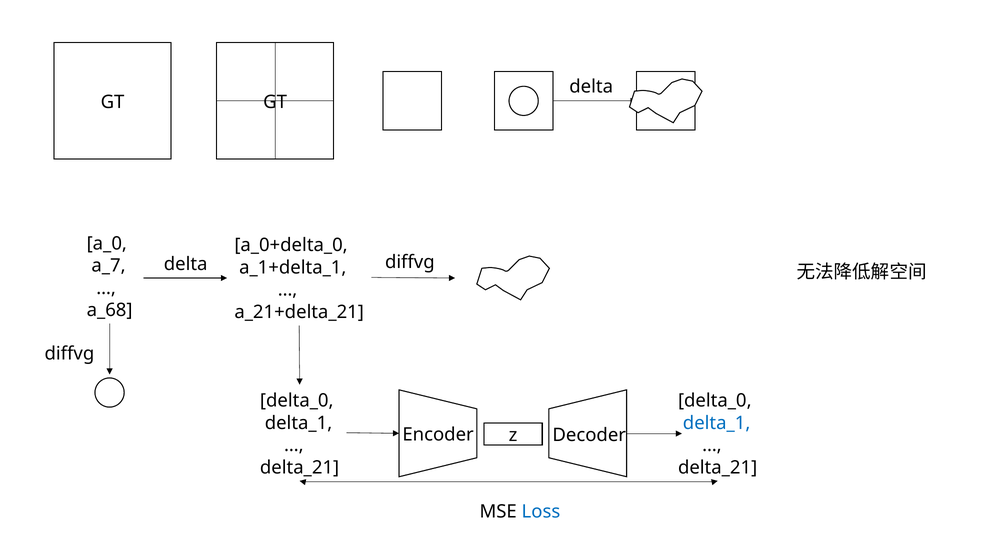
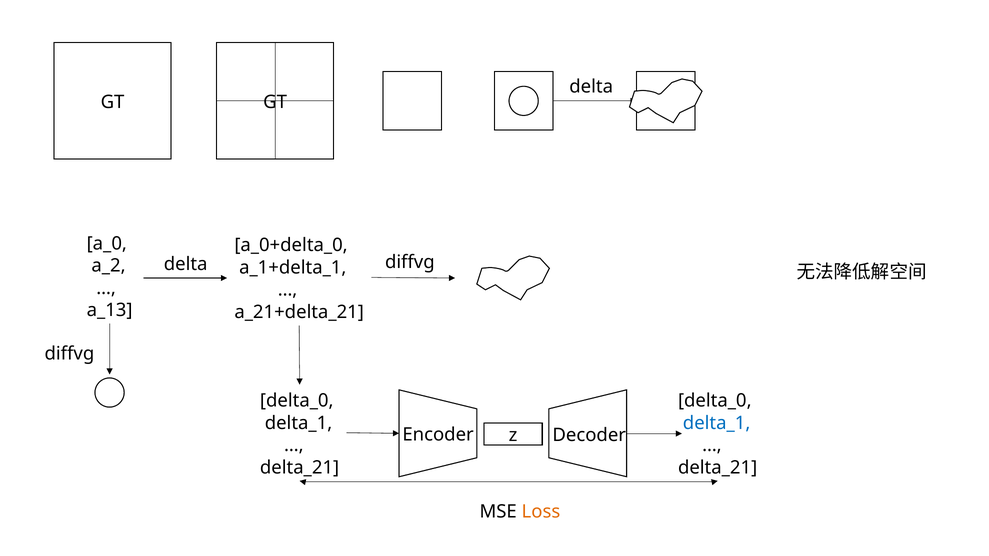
a_7: a_7 -> a_2 (109, 266)
a_68: a_68 -> a_13 (110, 310)
Loss colour: blue -> orange (541, 512)
